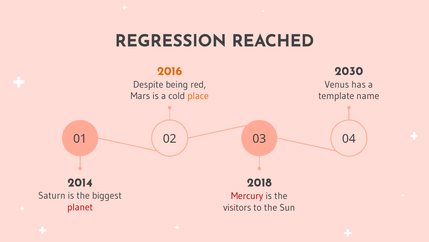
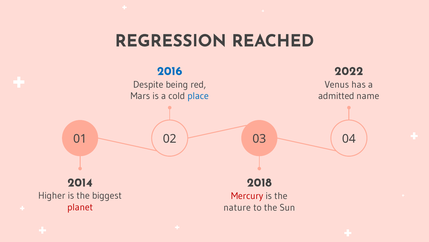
2016 colour: orange -> blue (170, 71)
2030: 2030 -> 2022 (349, 71)
place colour: orange -> blue (198, 96)
template: template -> admitted (336, 96)
Saturn: Saturn -> Higher (52, 195)
visitors: visitors -> nature (237, 207)
